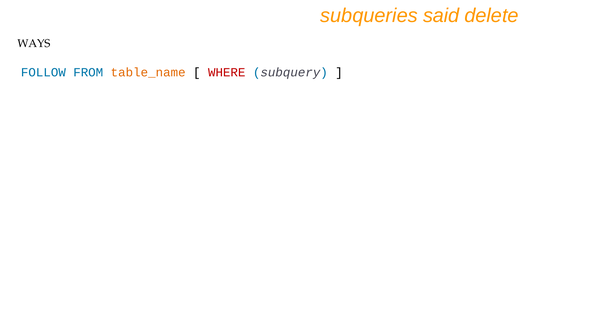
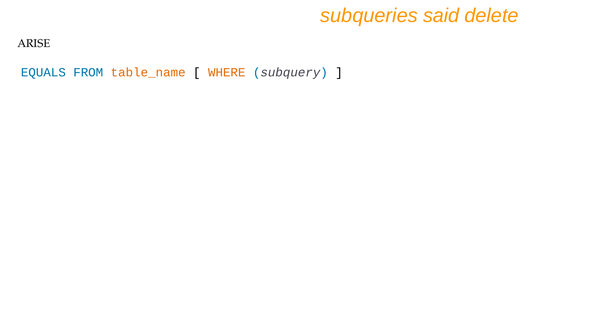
WAYS: WAYS -> ARISE (34, 44)
FOLLOW: FOLLOW -> EQUALS (43, 72)
WHERE colour: red -> orange (227, 72)
